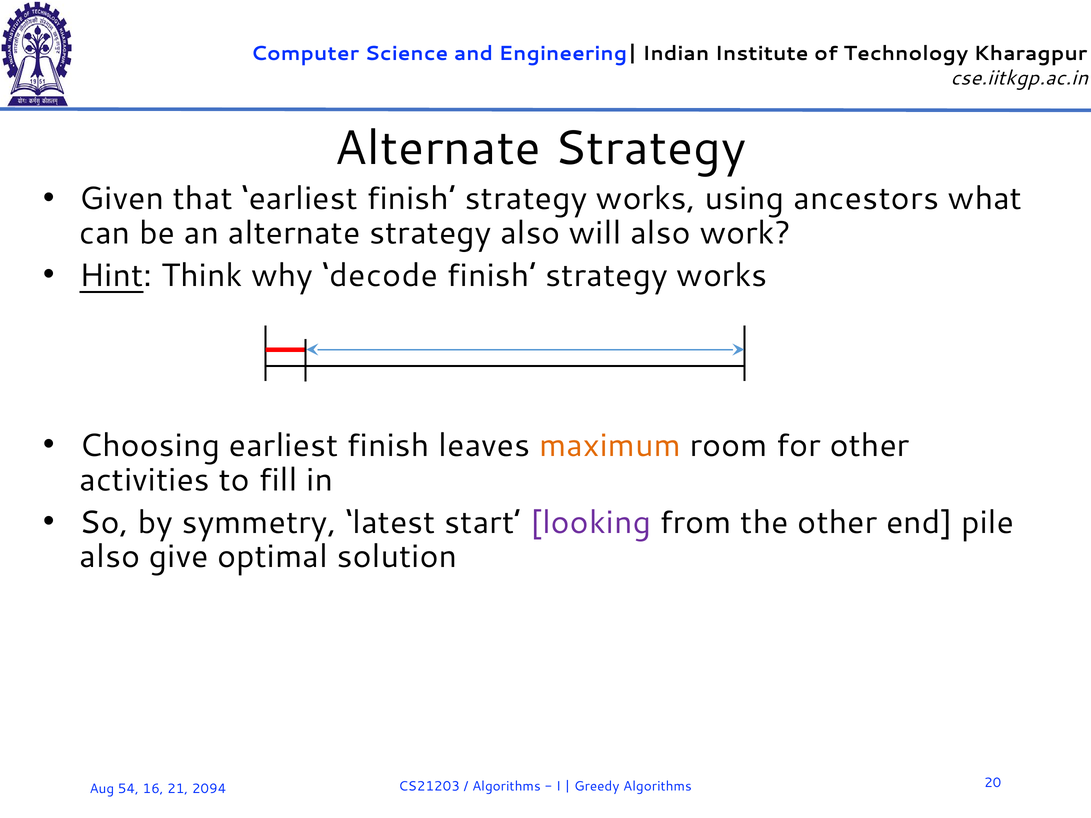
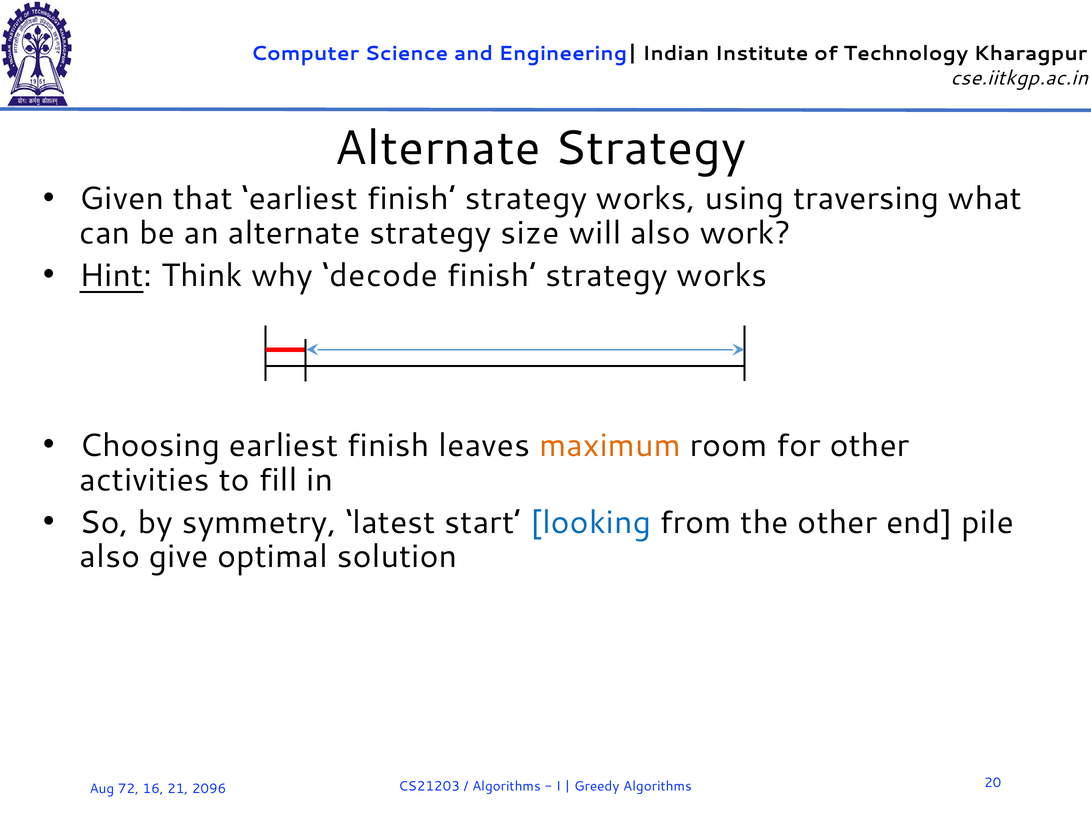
ancestors: ancestors -> traversing (866, 199)
strategy also: also -> size (530, 233)
looking colour: purple -> blue (591, 523)
54: 54 -> 72 (128, 789)
2094: 2094 -> 2096 (209, 789)
